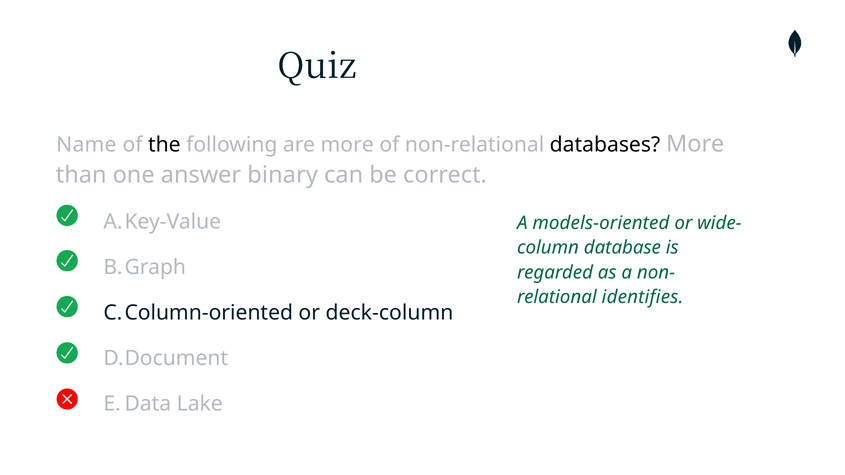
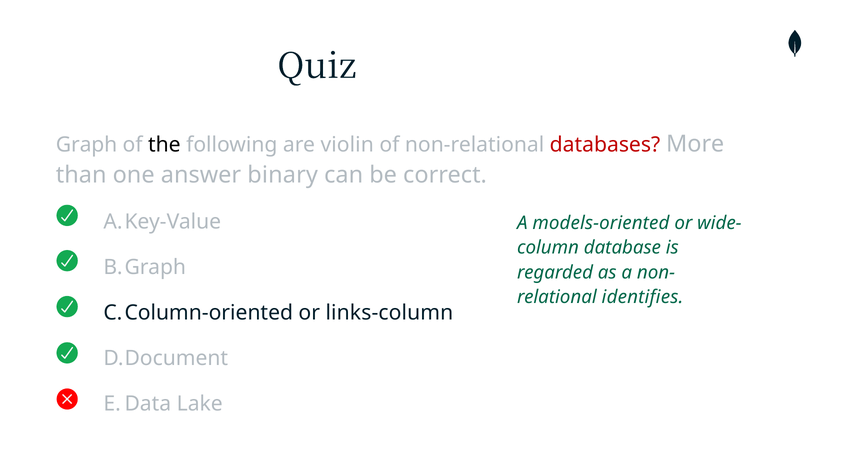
Name: Name -> Graph (87, 145)
are more: more -> violin (347, 145)
databases colour: black -> red (605, 145)
deck-column: deck-column -> links-column (389, 313)
